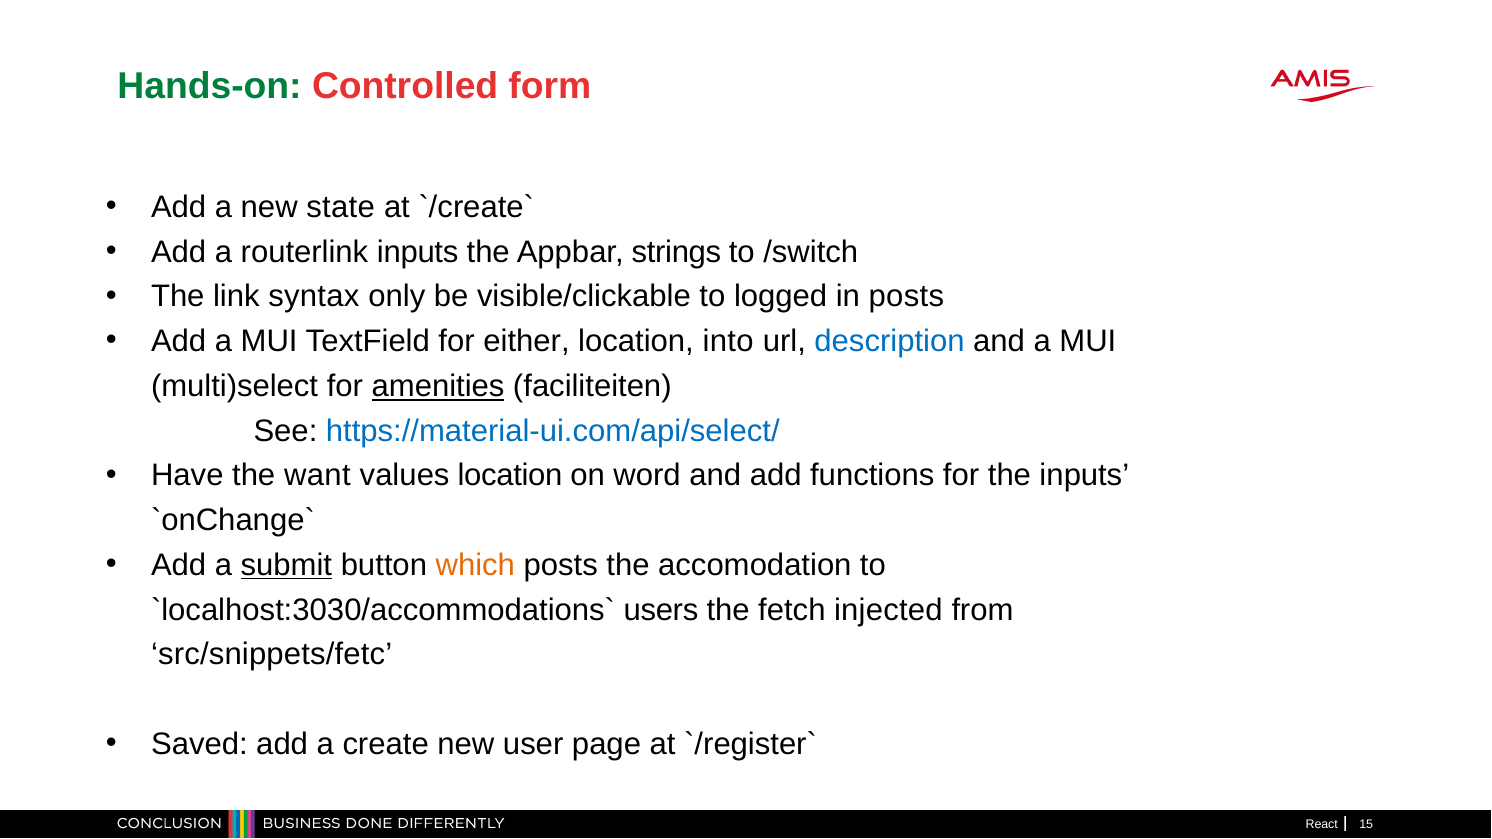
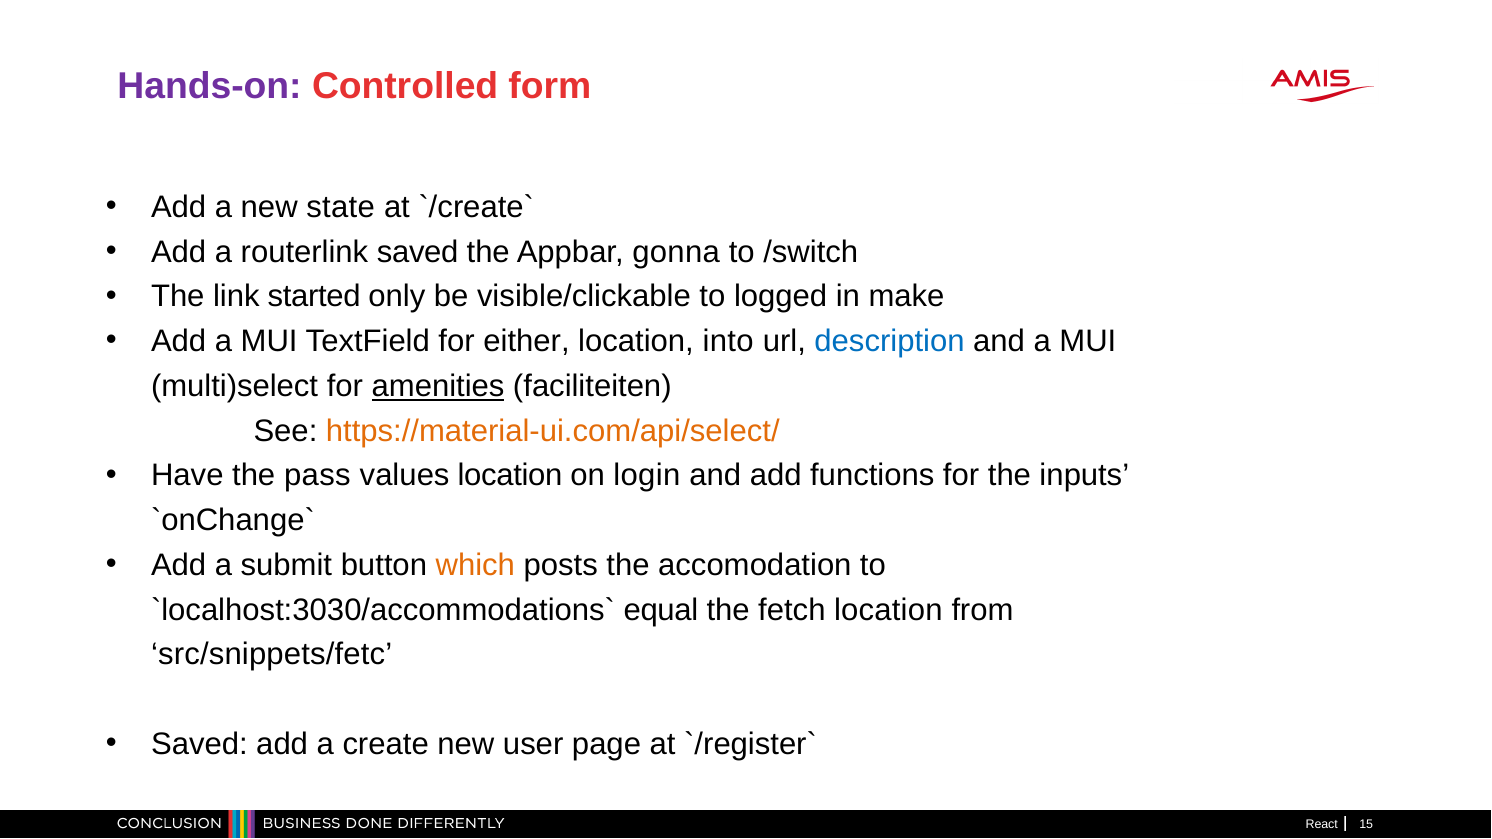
Hands-on colour: green -> purple (210, 86)
routerlink inputs: inputs -> saved (418, 252)
strings: strings -> gonna (676, 252)
syntax: syntax -> started (314, 297)
in posts: posts -> make (907, 297)
https://material-ui.com/api/select/ colour: blue -> orange (553, 431)
want: want -> pass (317, 476)
word: word -> login (647, 476)
submit underline: present -> none (286, 565)
users: users -> equal (661, 610)
fetch injected: injected -> location (888, 610)
